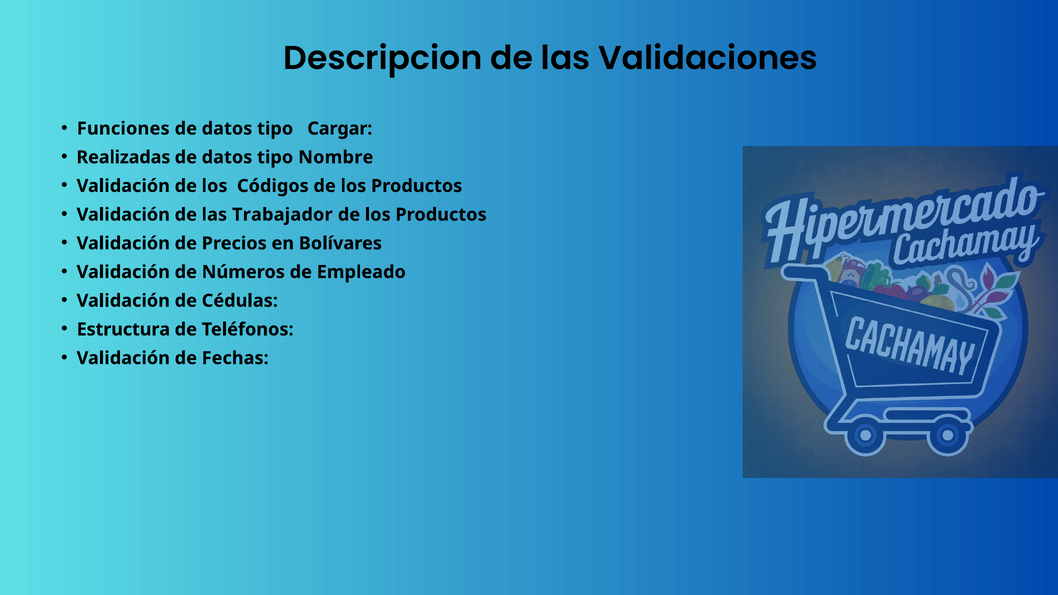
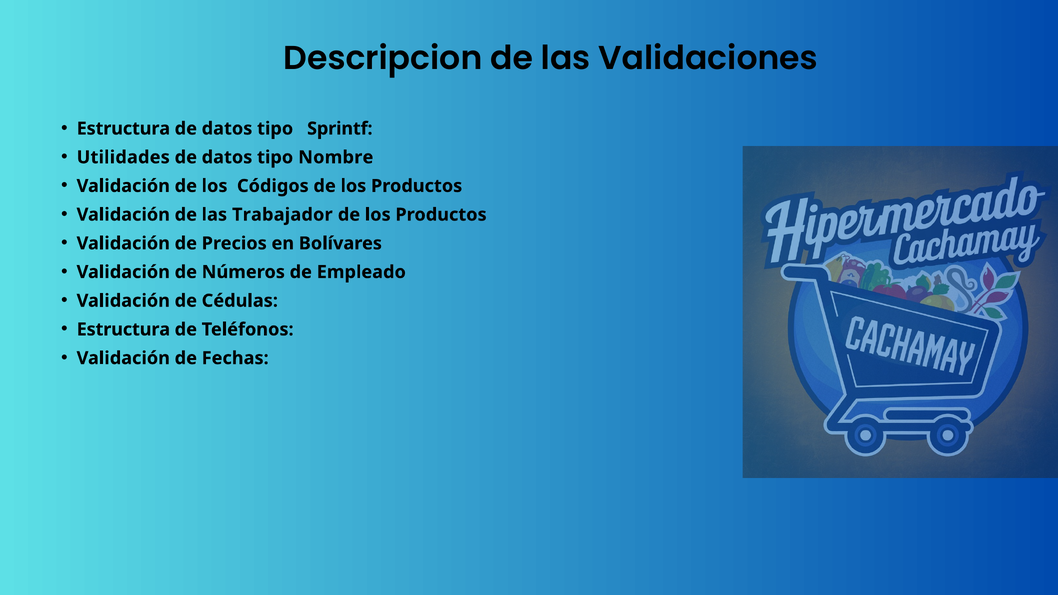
Funciones: Funciones -> Estructura (123, 129)
Cargar: Cargar -> Sprintf (340, 129)
Realizadas: Realizadas -> Utilidades (123, 157)
